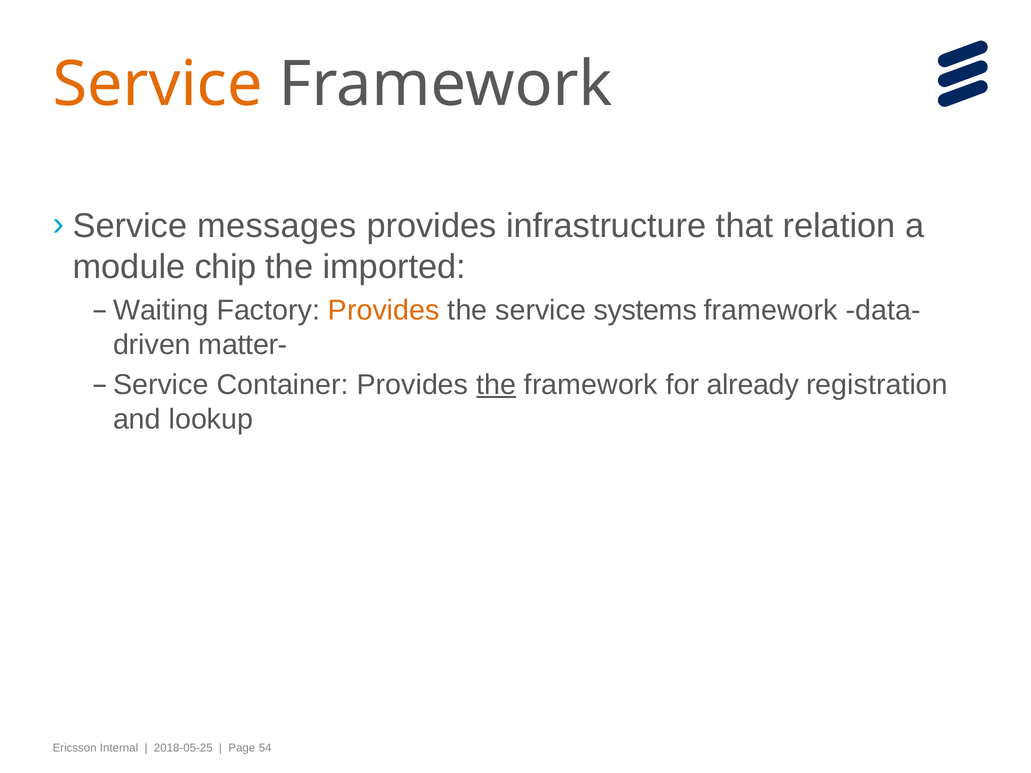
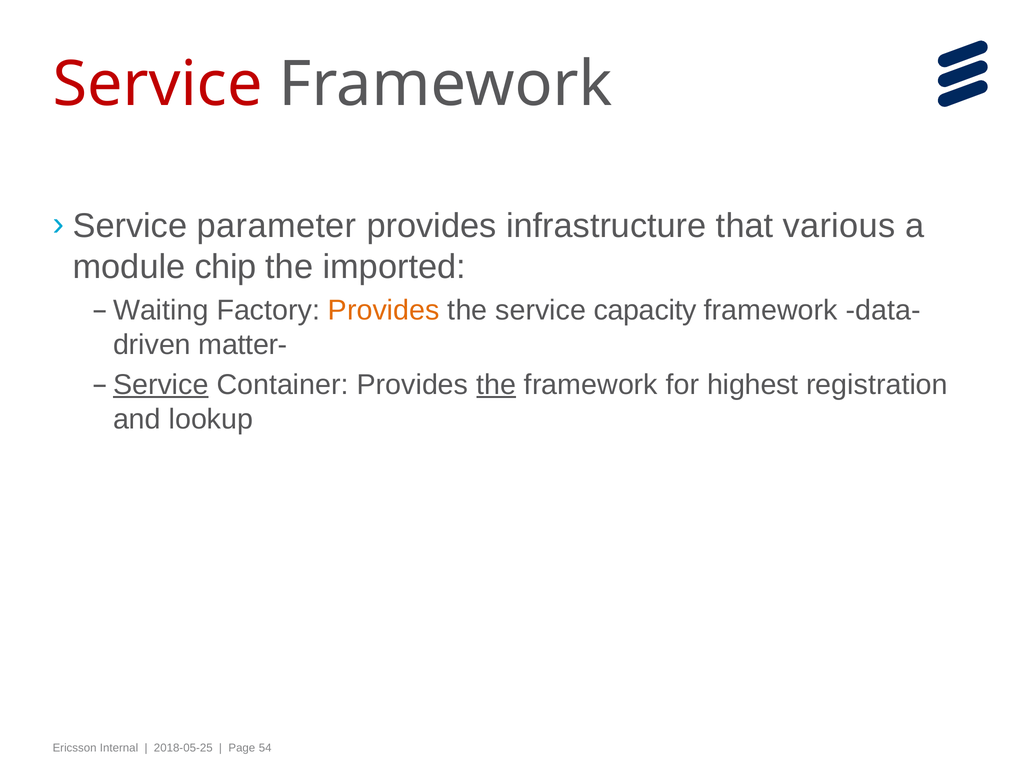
Service colour: orange -> red (158, 84)
messages: messages -> parameter (277, 226)
relation: relation -> various (839, 226)
systems: systems -> capacity (645, 310)
Service underline: none -> present (161, 385)
already: already -> highest (753, 385)
